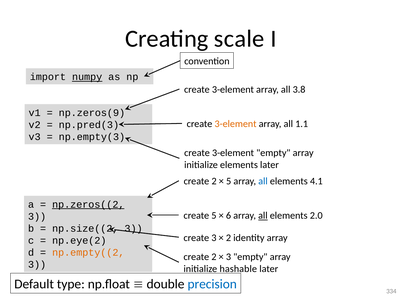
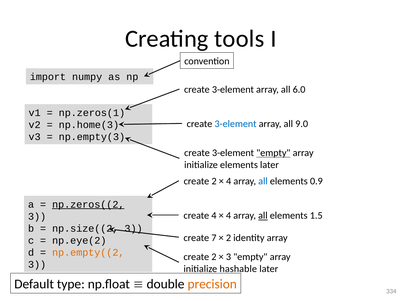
scale: scale -> tools (239, 39)
numpy underline: present -> none (87, 77)
3.8: 3.8 -> 6.0 (299, 90)
np.zeros(9: np.zeros(9 -> np.zeros(1 (92, 113)
3-element colour: orange -> blue (236, 124)
1.1: 1.1 -> 9.0 (302, 124)
np.pred(3: np.pred(3 -> np.home(3 (89, 125)
empty underline: none -> present (273, 153)
5: 5 -> 4 (229, 182)
4.1: 4.1 -> 0.9 (316, 182)
create 5: 5 -> 4 (214, 216)
6: 6 -> 4 (229, 216)
2.0: 2.0 -> 1.5 (316, 216)
create 3: 3 -> 7 (214, 238)
precision colour: blue -> orange (212, 285)
